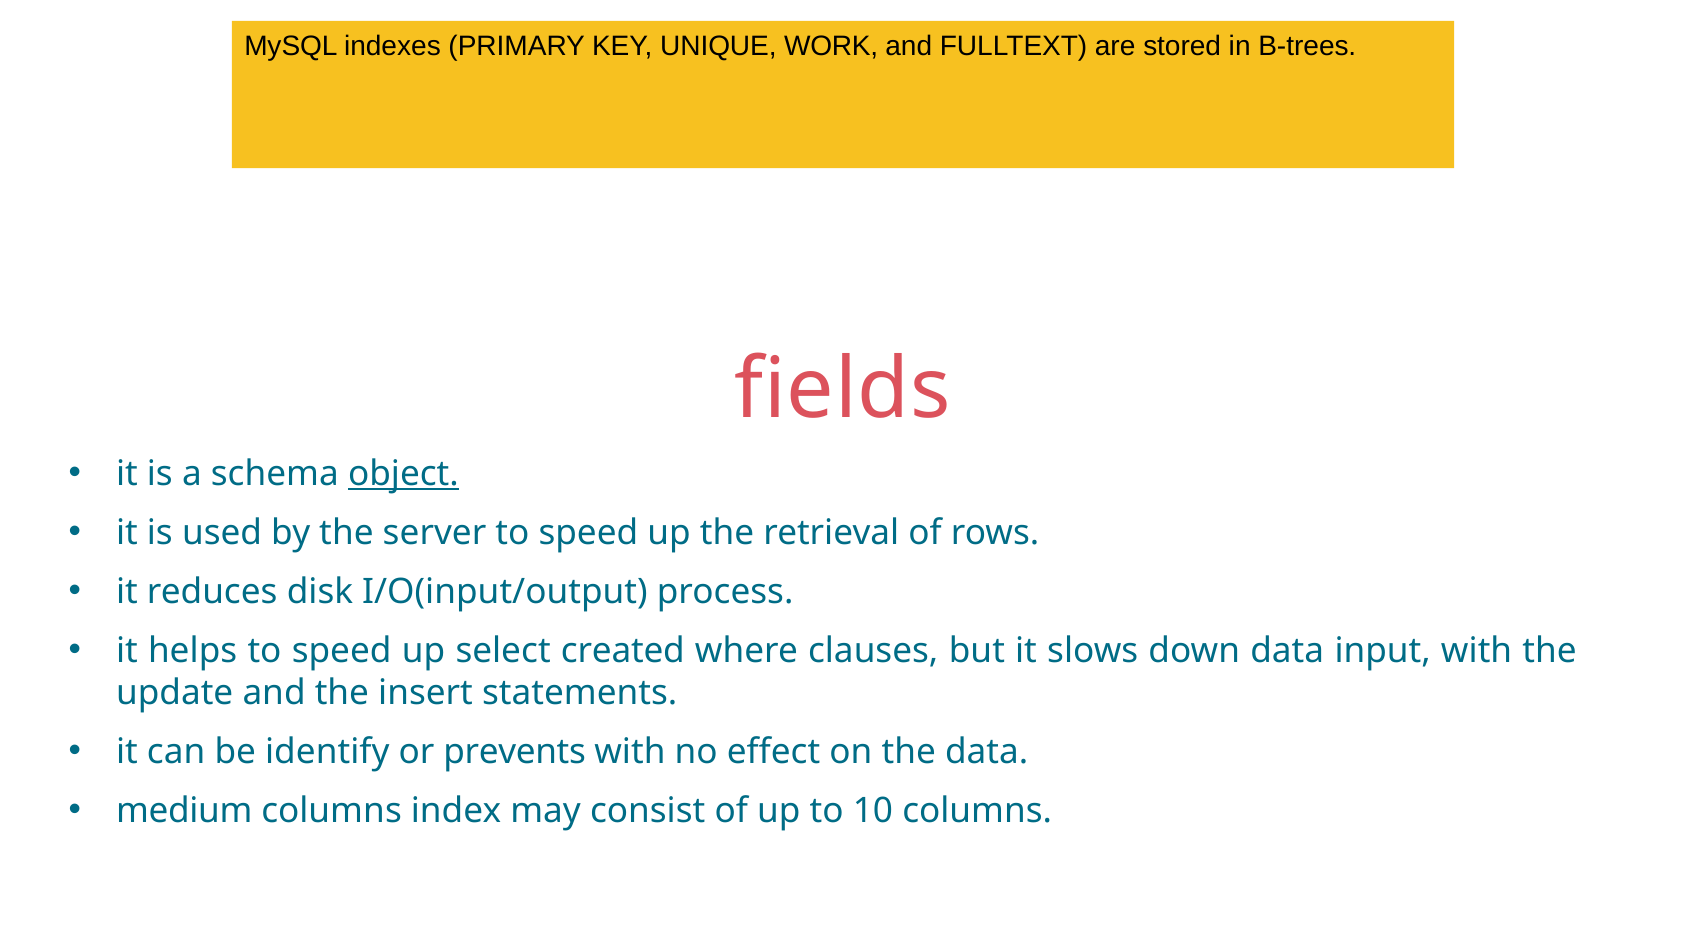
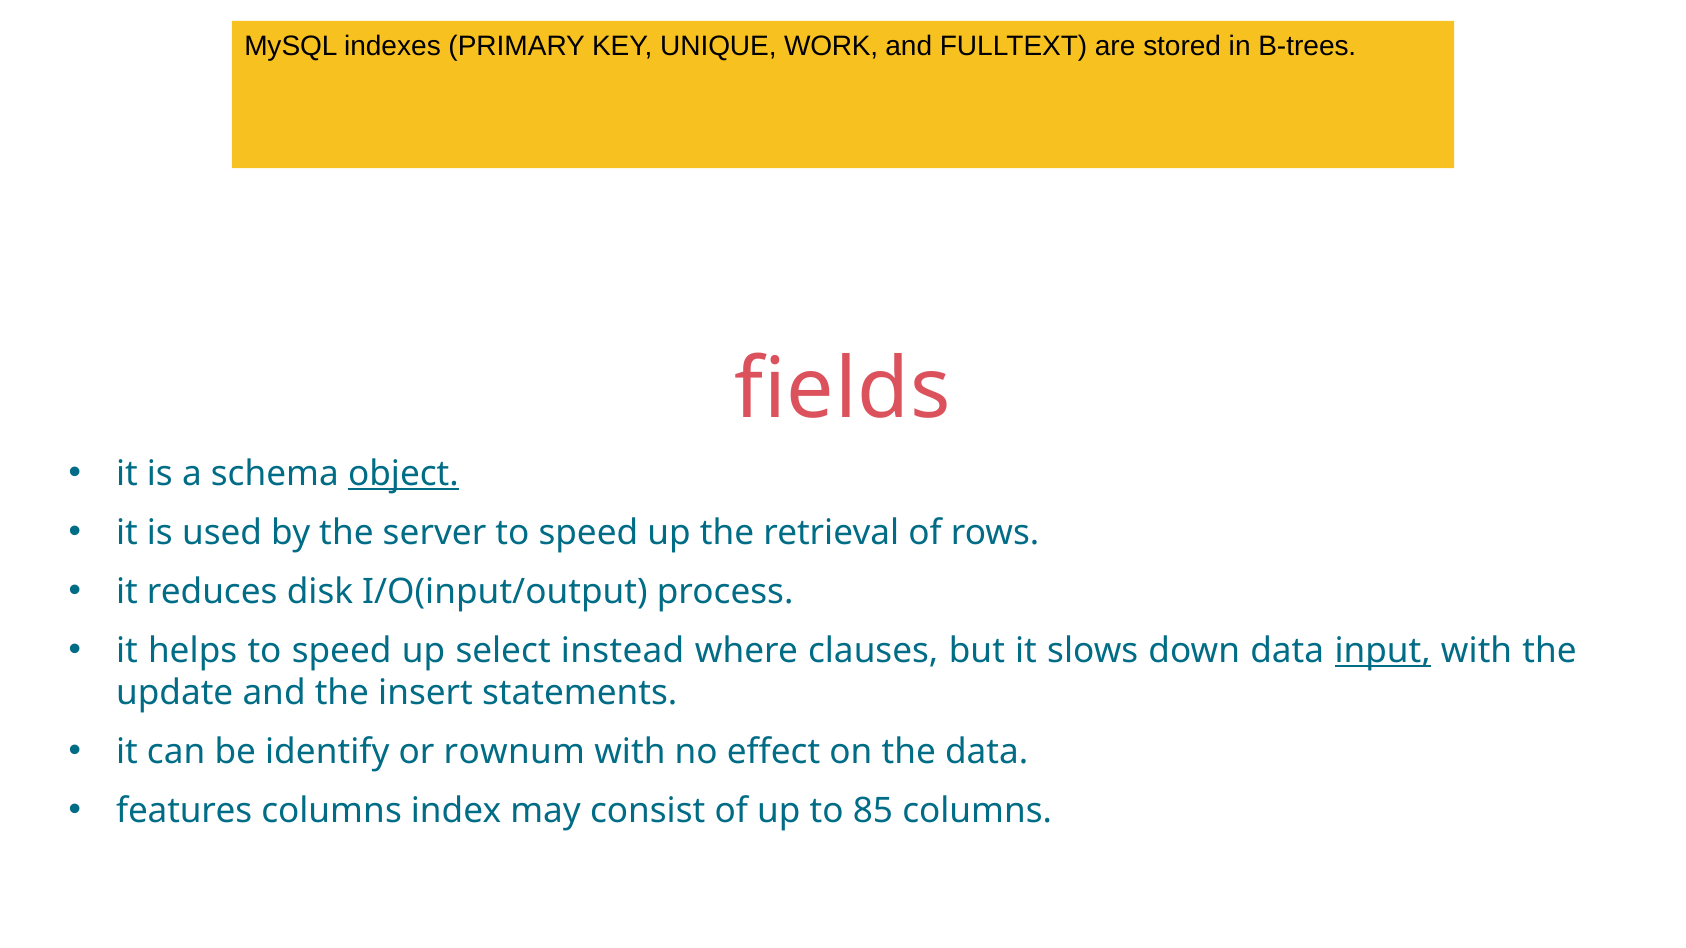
select created: created -> instead (623, 651)
input underline: none -> present (1383, 651)
prevents: prevents -> rownum (514, 752)
medium: medium -> features (184, 811)
10: 10 -> 85 (873, 811)
